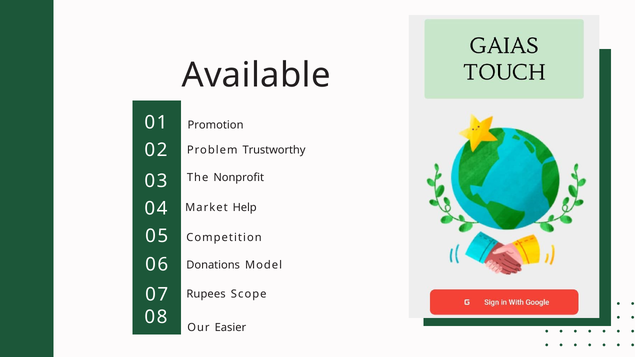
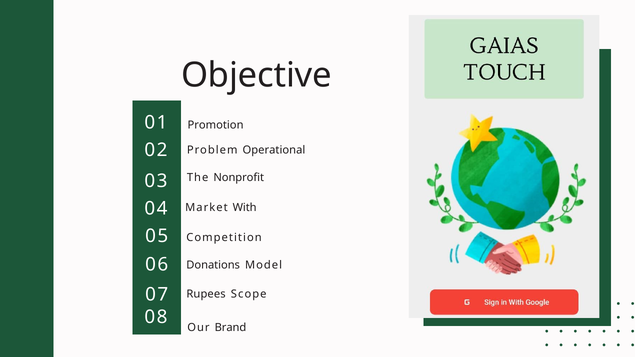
Available: Available -> Objective (256, 75)
Trustworthy: Trustworthy -> Operational (274, 150)
Help: Help -> With (245, 208)
Easier: Easier -> Brand (230, 328)
